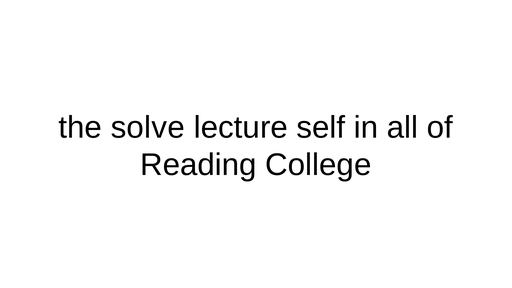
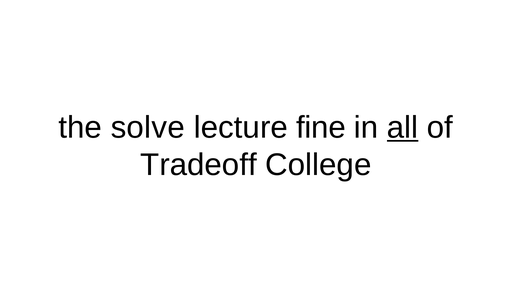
self: self -> fine (321, 127)
all underline: none -> present (403, 127)
Reading: Reading -> Tradeoff (198, 165)
